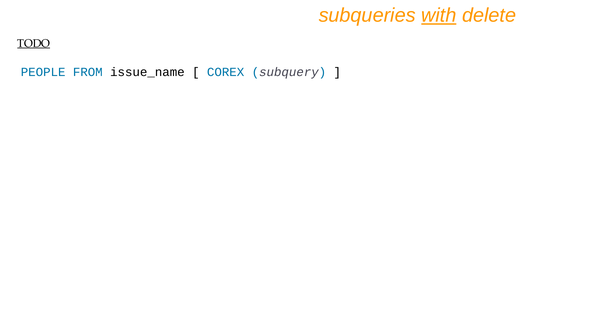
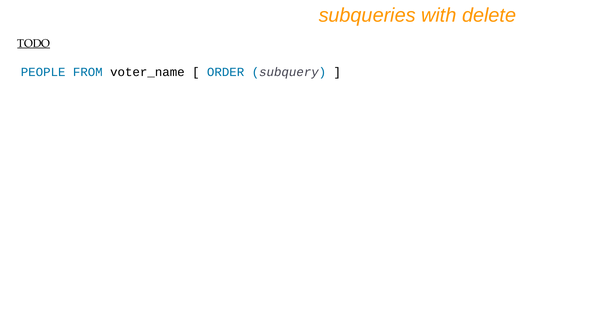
with underline: present -> none (439, 15)
issue_name: issue_name -> voter_name (147, 72)
COREX: COREX -> ORDER (226, 72)
